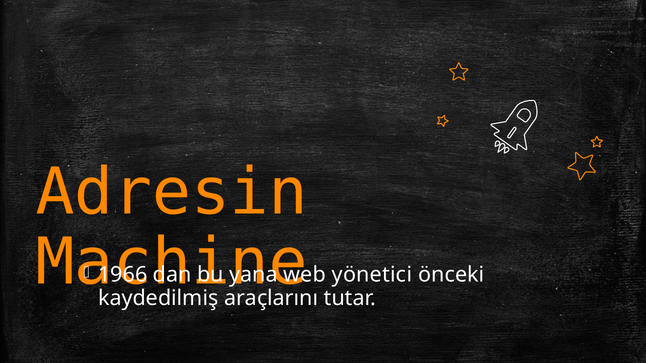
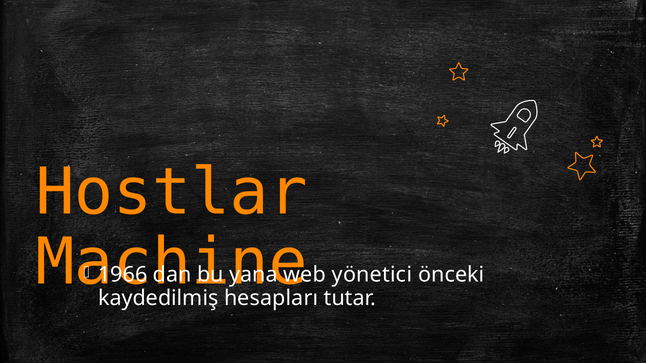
Adresin: Adresin -> Hostlar (172, 193)
araçlarını: araçlarını -> hesapları (271, 298)
